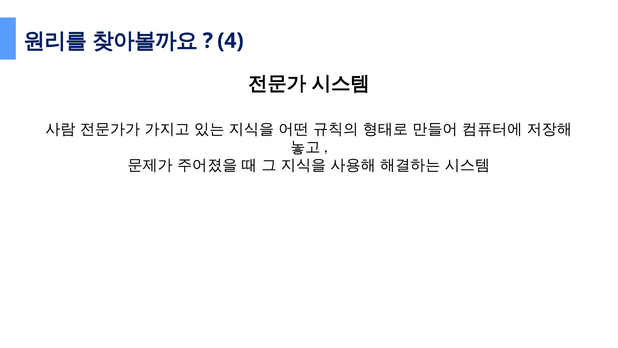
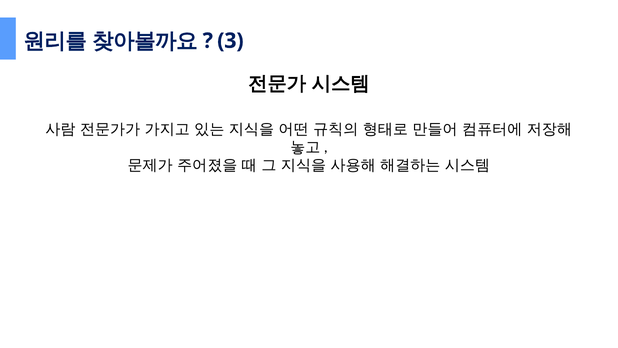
4: 4 -> 3 (230, 41)
